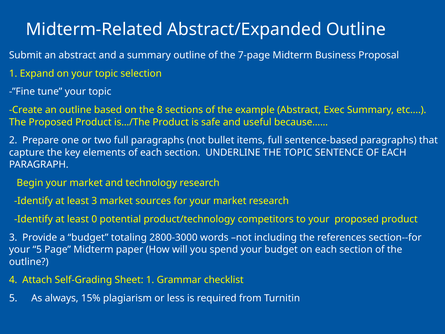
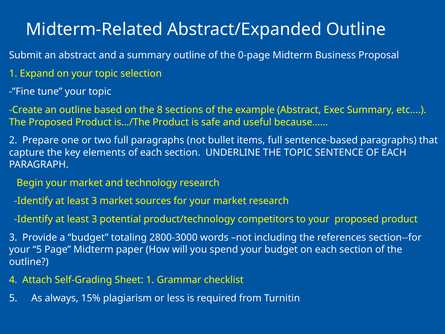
7-page: 7-page -> 0-page (254, 55)
0: 0 -> 3 (94, 219)
